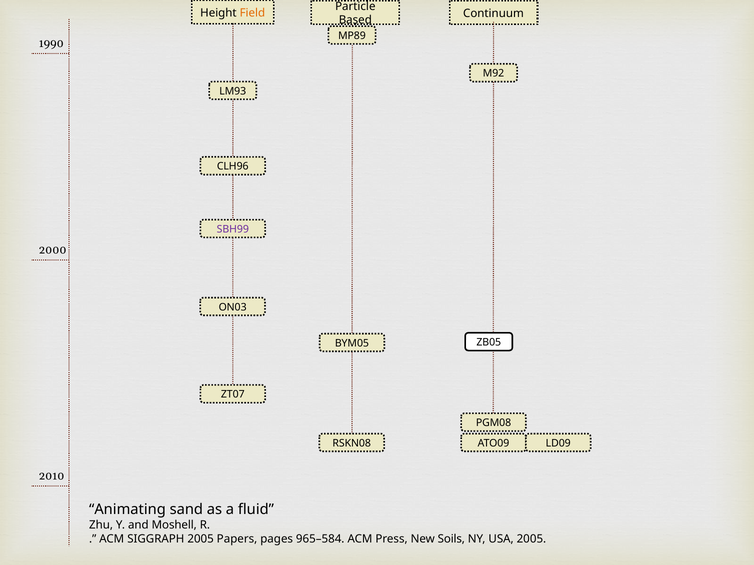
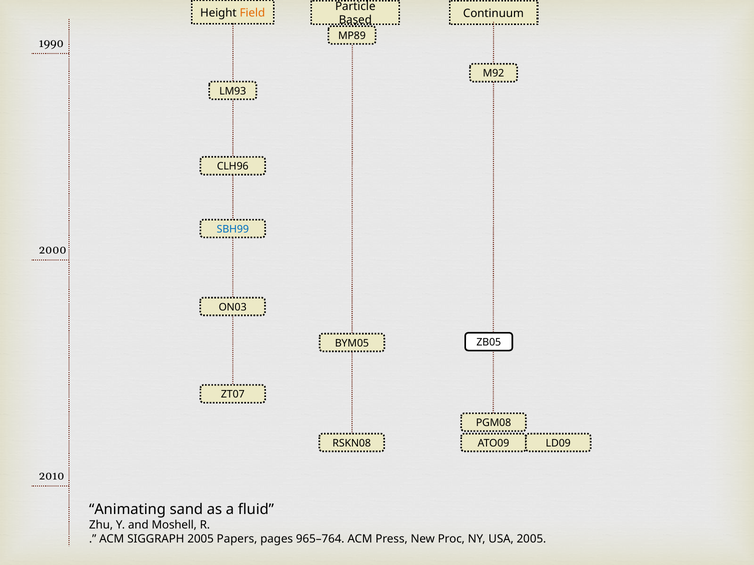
SBH99 colour: purple -> blue (233, 229)
965–584: 965–584 -> 965–764 (320, 539)
Soils: Soils -> Proc (451, 539)
